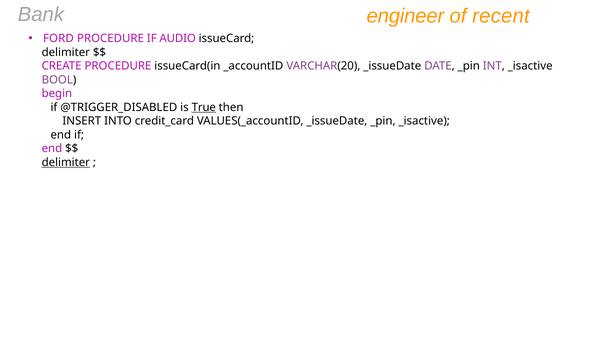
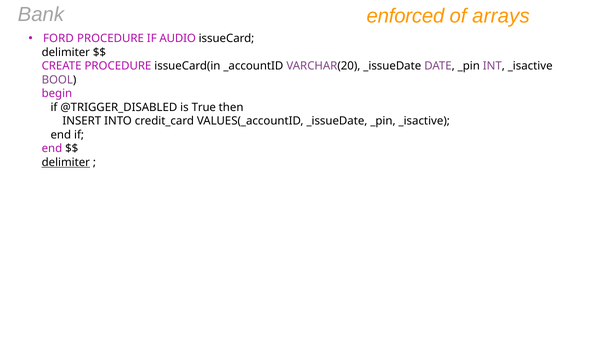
engineer: engineer -> enforced (405, 16)
recent: recent -> arrays (501, 16)
True underline: present -> none (204, 107)
